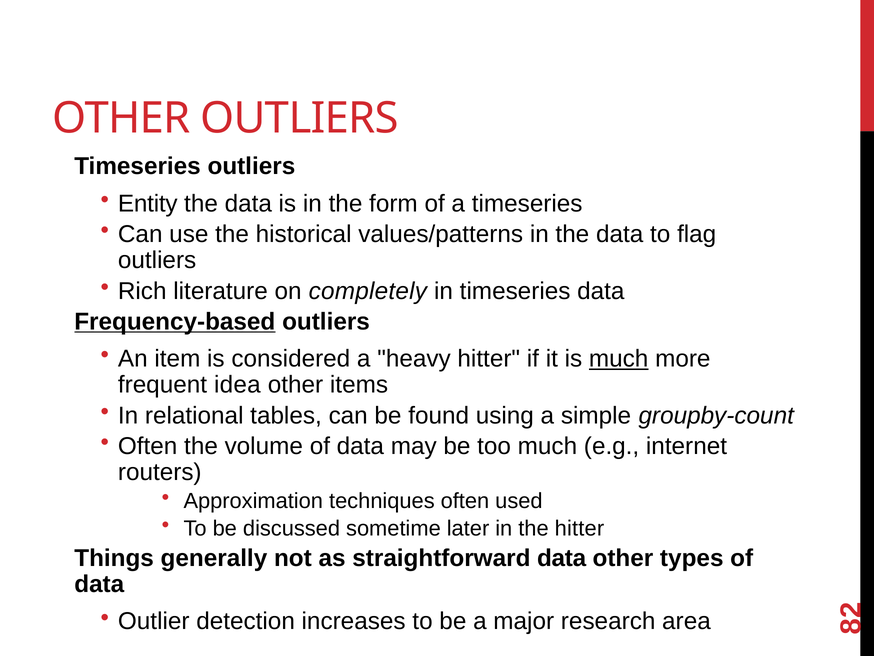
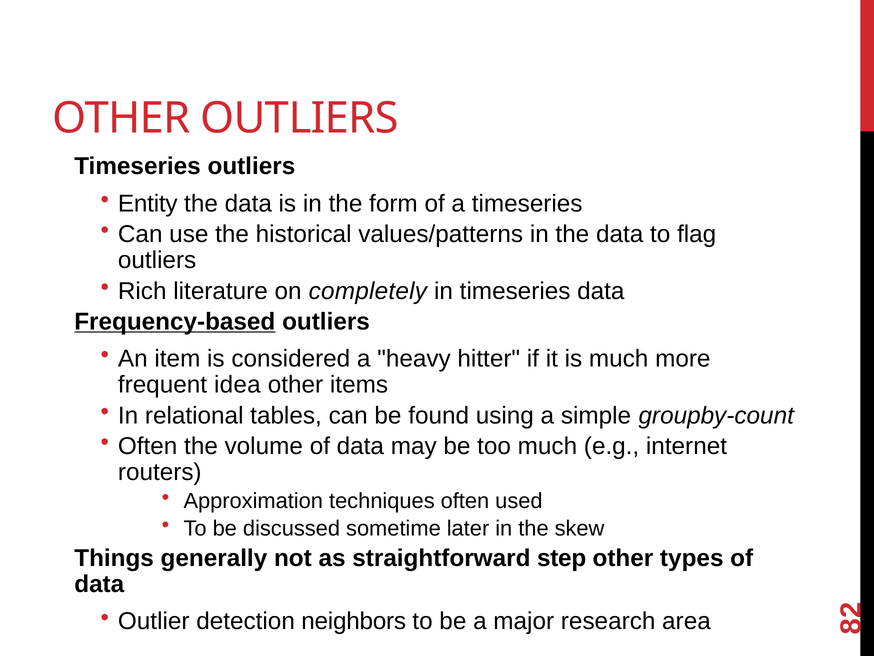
much underline: present -> none (619, 358)
the hitter: hitter -> skew (580, 528)
straightforward data: data -> step (562, 558)
increases: increases -> neighbors (354, 621)
